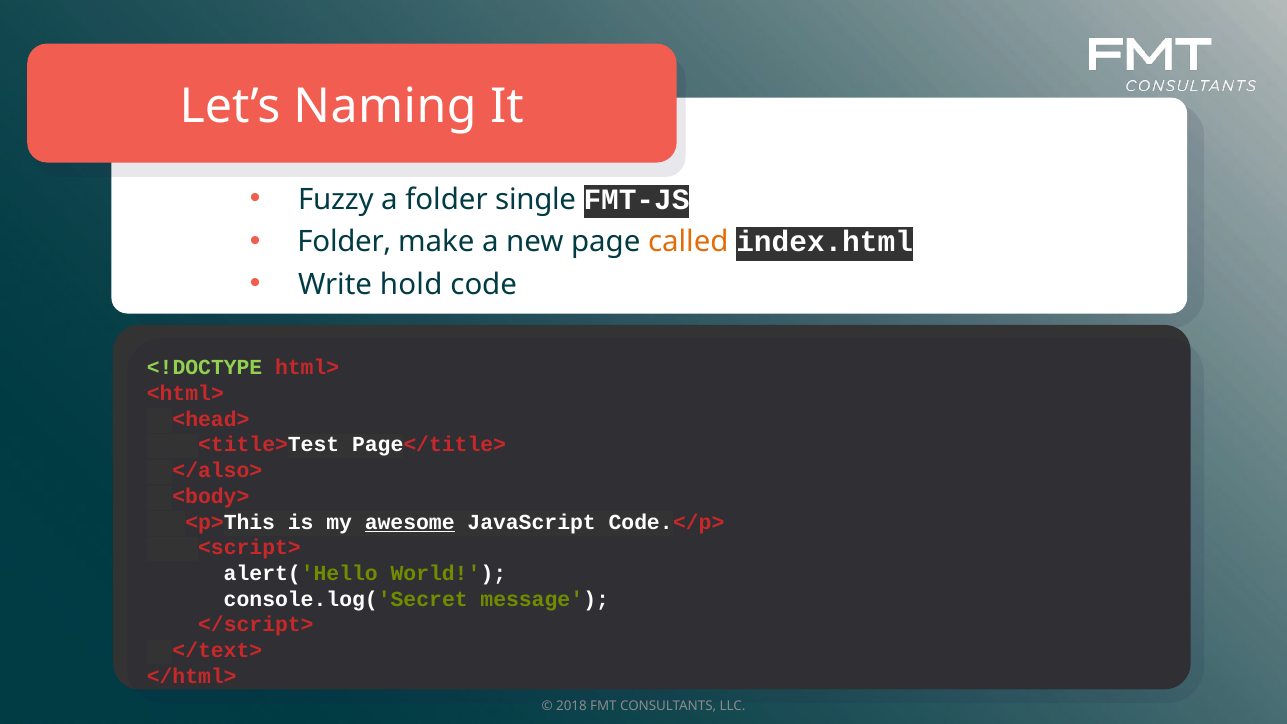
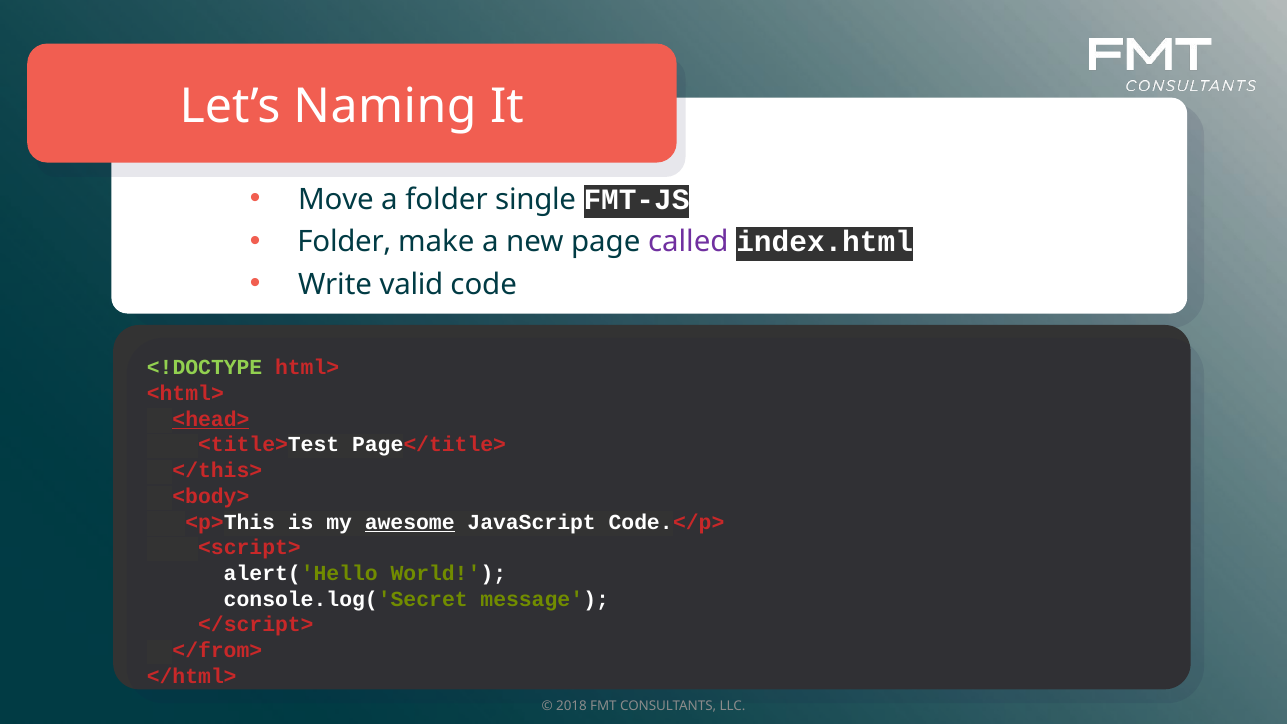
Fuzzy: Fuzzy -> Move (336, 200)
called colour: orange -> purple (688, 242)
hold: hold -> valid (411, 285)
<head> underline: none -> present (211, 419)
</also>: </also> -> </this> (217, 470)
</text>: </text> -> </from> (217, 651)
